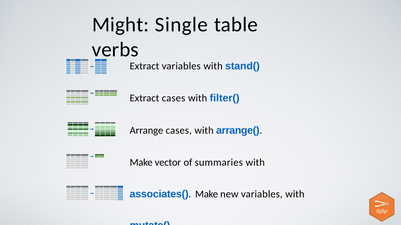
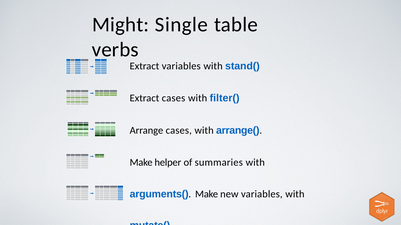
vector: vector -> helper (168, 163)
associates(: associates( -> arguments( (159, 195)
